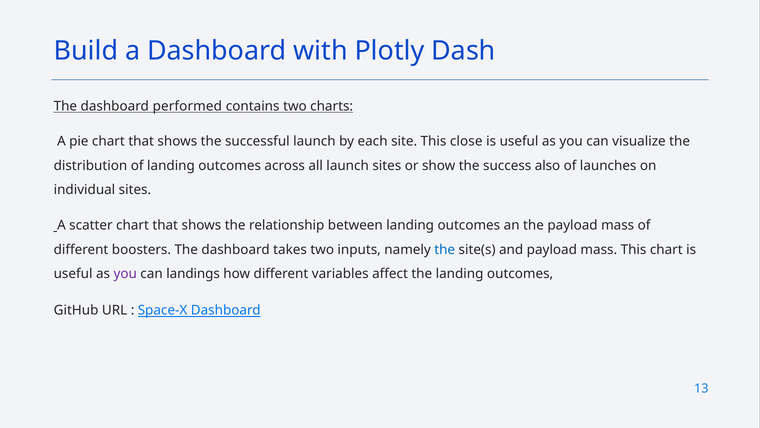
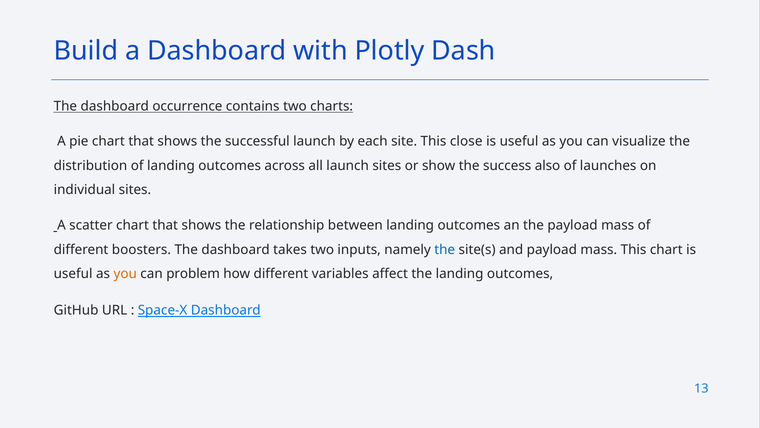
performed: performed -> occurrence (187, 106)
you colour: purple -> orange (125, 274)
landings: landings -> problem (193, 274)
